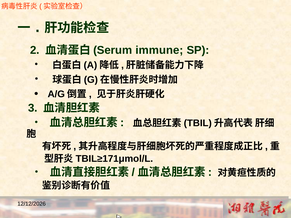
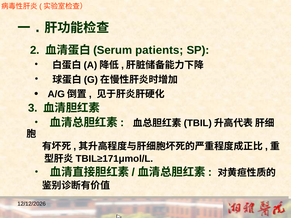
immune: immune -> patients (159, 50)
